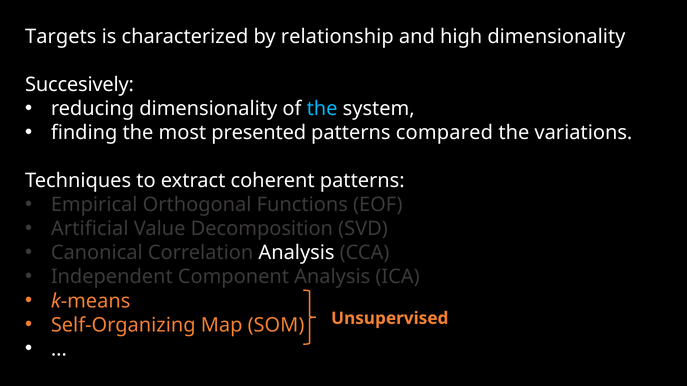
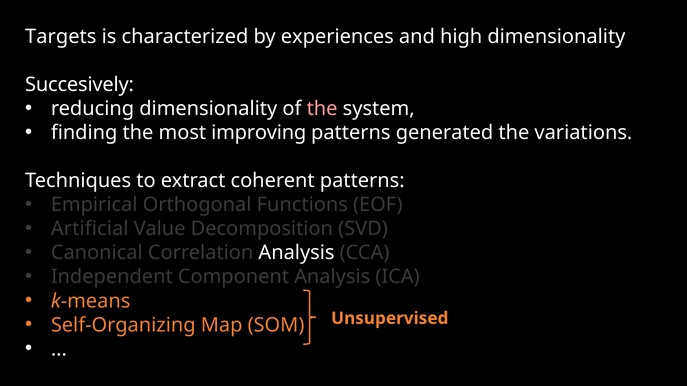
relationship: relationship -> experiences (337, 37)
the colour: light blue -> pink (322, 109)
presented: presented -> improving (259, 133)
compared: compared -> generated (445, 133)
